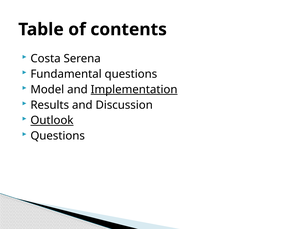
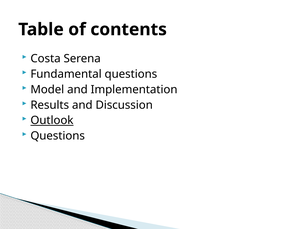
Implementation underline: present -> none (134, 89)
